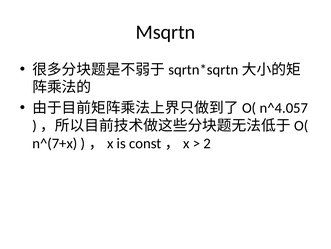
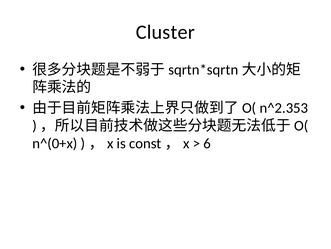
Msqrtn: Msqrtn -> Cluster (165, 32)
n^4.057: n^4.057 -> n^2.353 (284, 108)
n^(7+x: n^(7+x -> n^(0+x (55, 143)
2: 2 -> 6 (207, 143)
